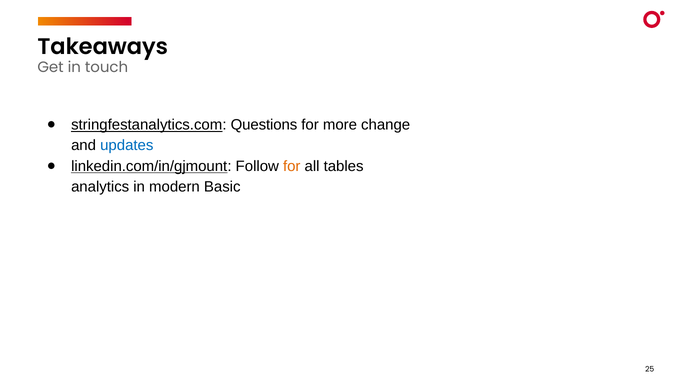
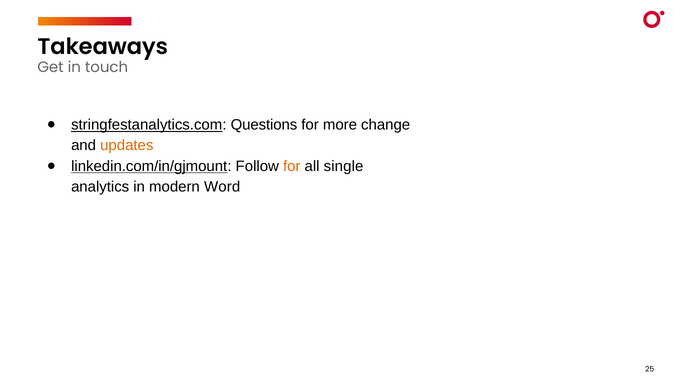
updates colour: blue -> orange (127, 145)
tables: tables -> single (344, 166)
Basic: Basic -> Word (222, 187)
